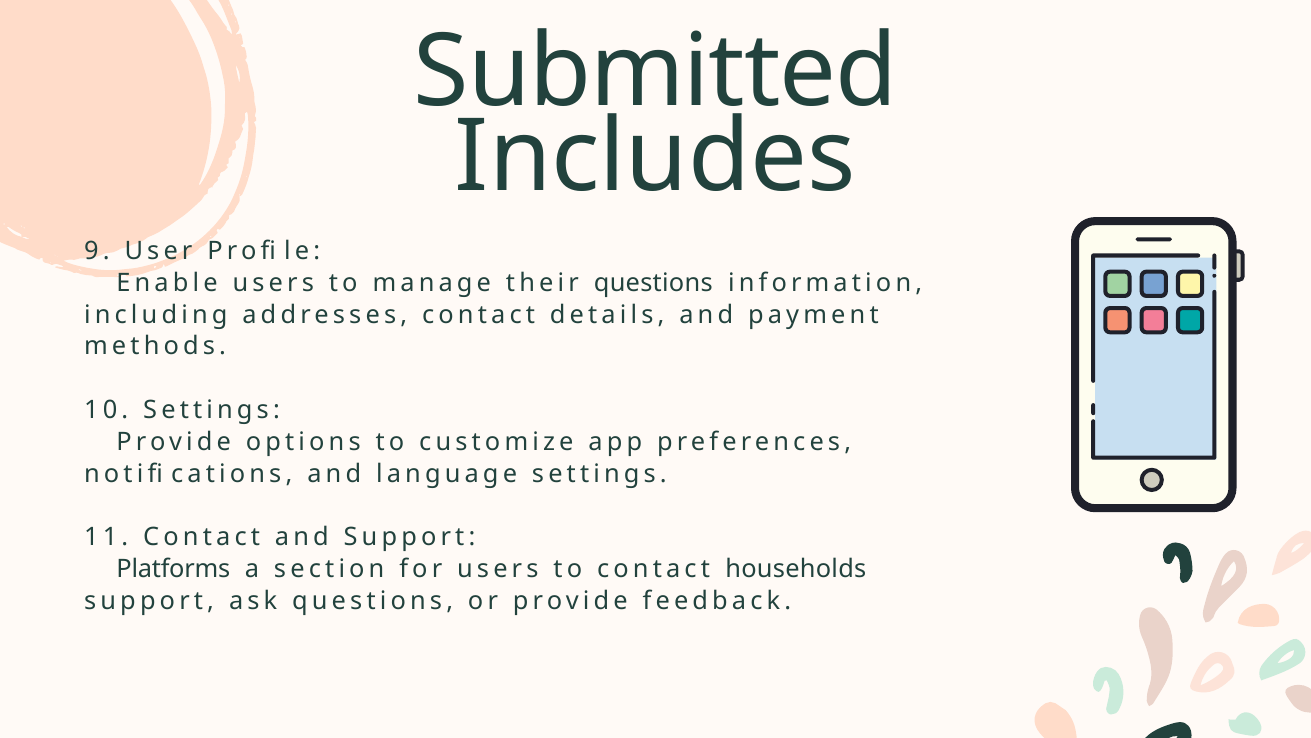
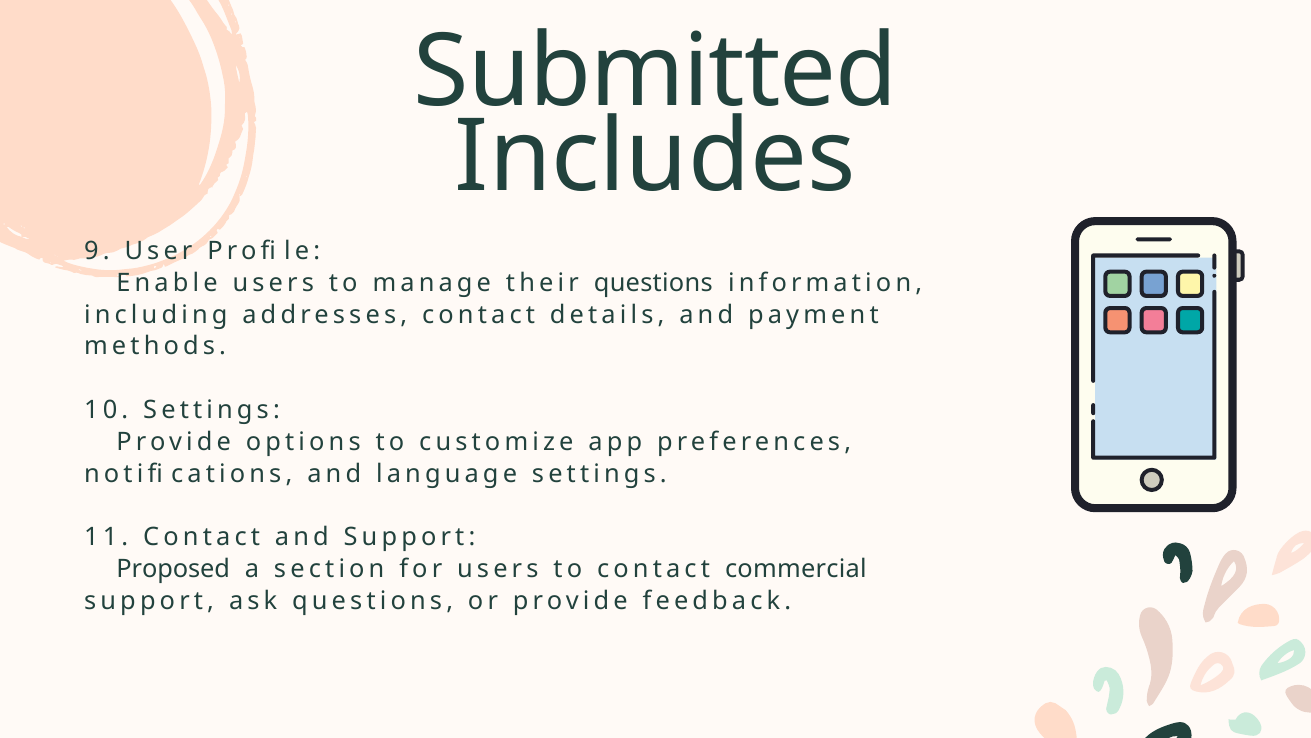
Platforms: Platforms -> Proposed (173, 568)
households: households -> commercial (796, 568)
